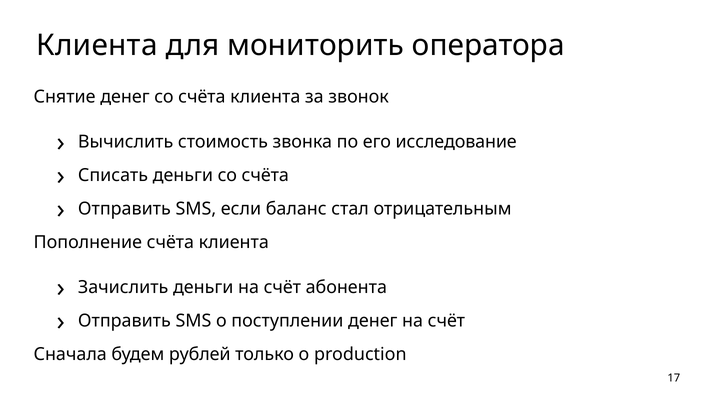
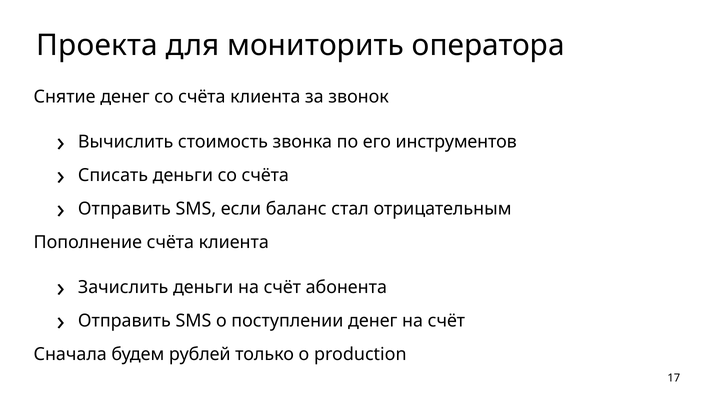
Клиента: Клиента -> Проекта (97, 45)
исследование: исследование -> инструментов (456, 142)
